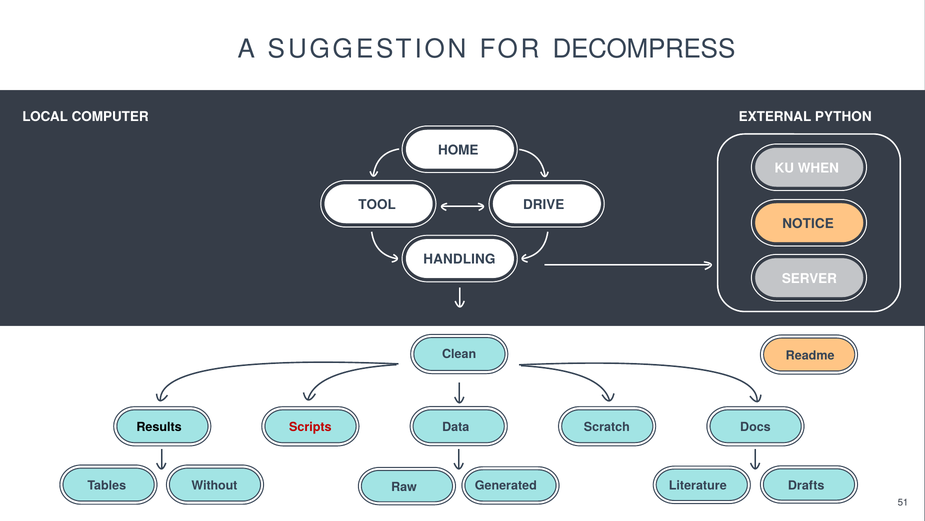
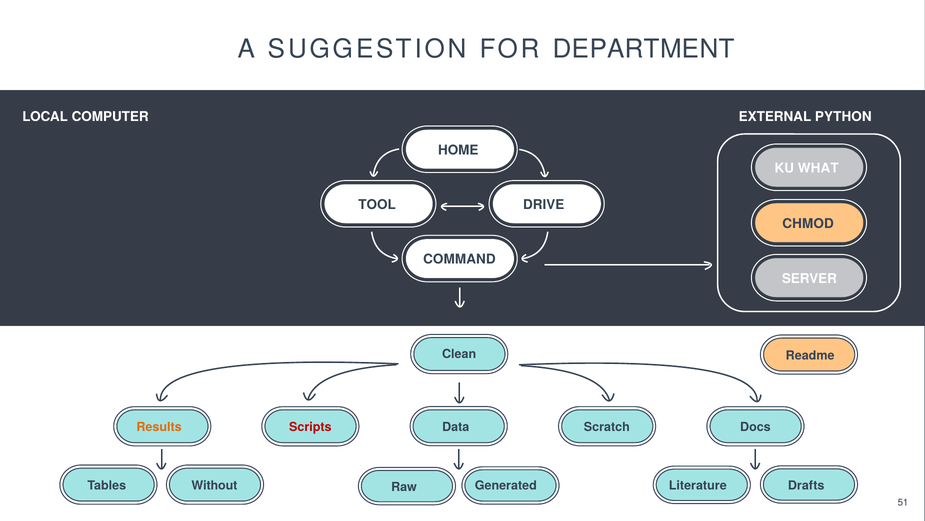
DECOMPRESS: DECOMPRESS -> DEPARTMENT (644, 49)
WHEN: WHEN -> WHAT (818, 168)
NOTICE: NOTICE -> CHMOD (808, 224)
HANDLING: HANDLING -> COMMAND (459, 259)
Results colour: black -> orange (159, 427)
